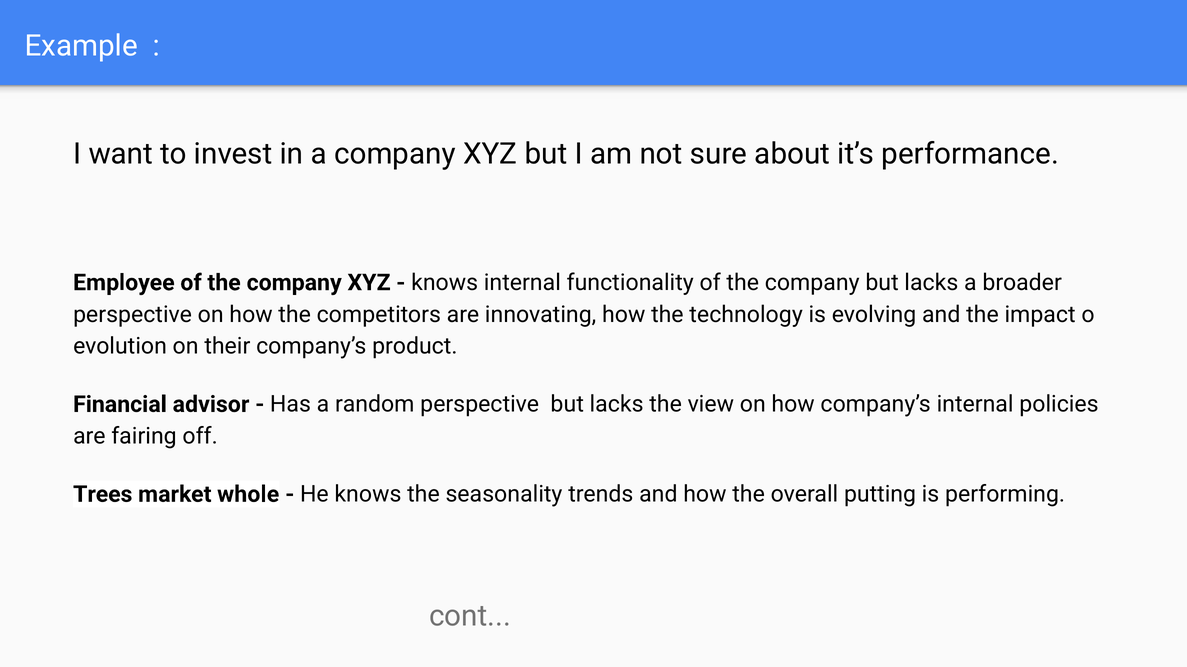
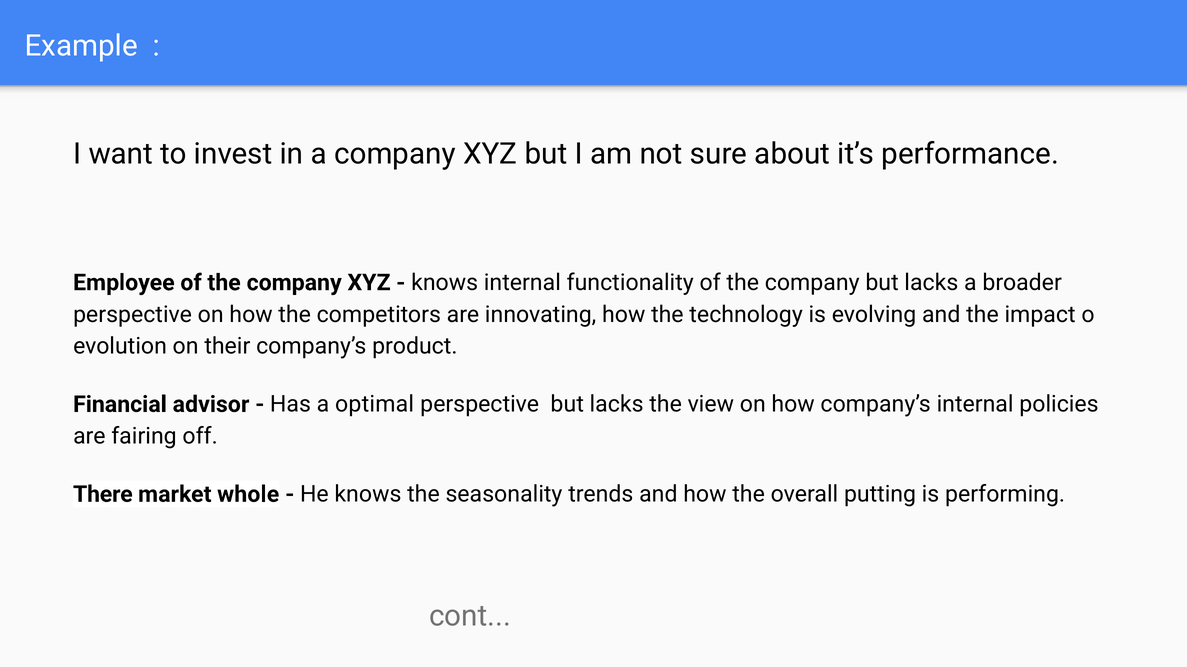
random: random -> optimal (375, 405)
Trees: Trees -> There (103, 495)
